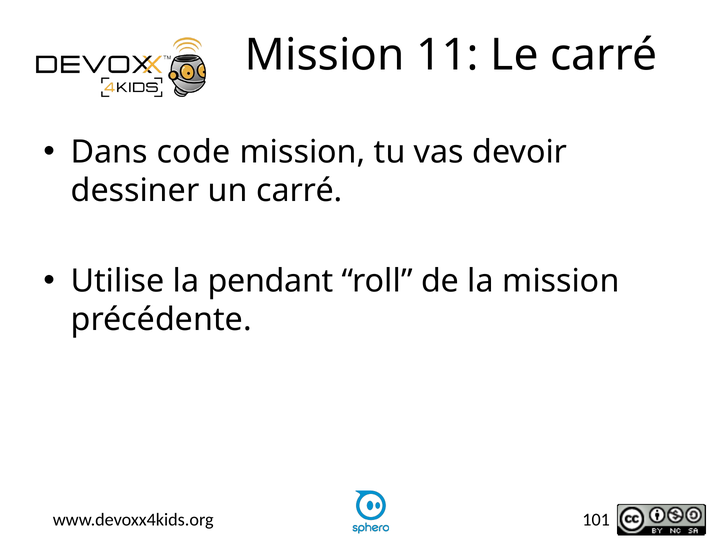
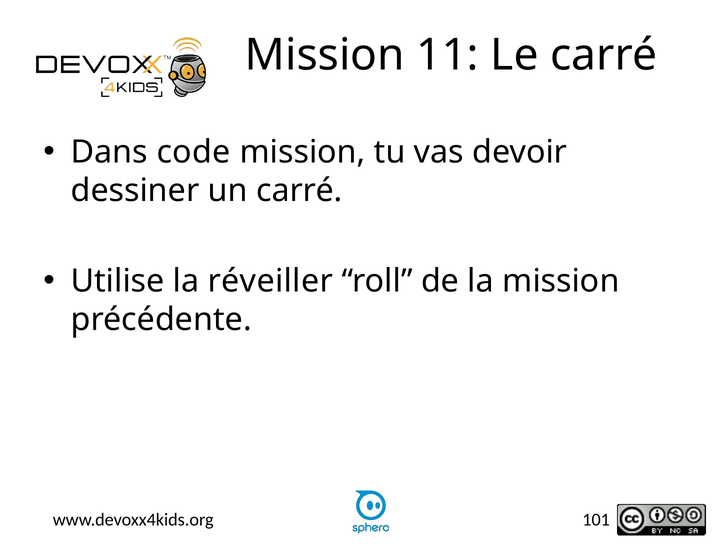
pendant: pendant -> réveiller (270, 281)
